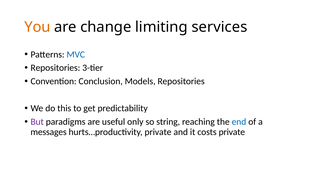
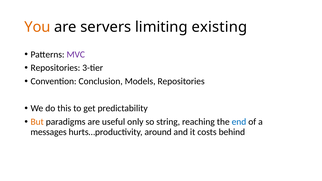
change: change -> servers (106, 27)
services: services -> existing (219, 27)
MVC colour: blue -> purple (76, 54)
But colour: purple -> orange (37, 122)
hurts…productivity private: private -> around (158, 132)
costs private: private -> behind (232, 132)
